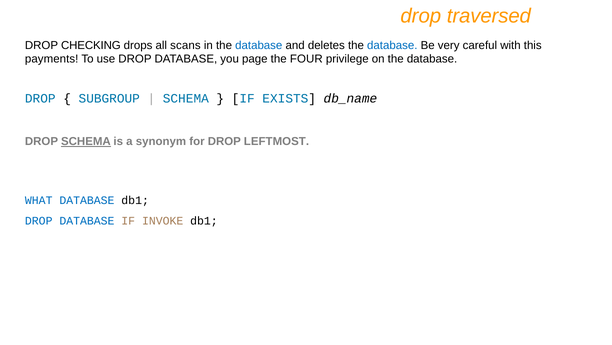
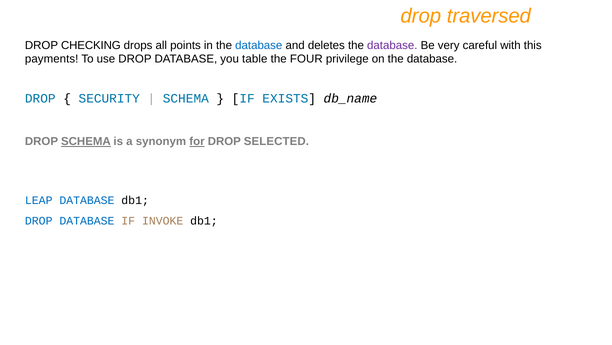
scans: scans -> points (185, 45)
database colour: blue -> purple (392, 45)
page: page -> table (255, 59)
SUBGROUP: SUBGROUP -> SECURITY (109, 98)
for underline: none -> present (197, 141)
LEFTMOST: LEFTMOST -> SELECTED (276, 141)
WHAT: WHAT -> LEAP (39, 200)
